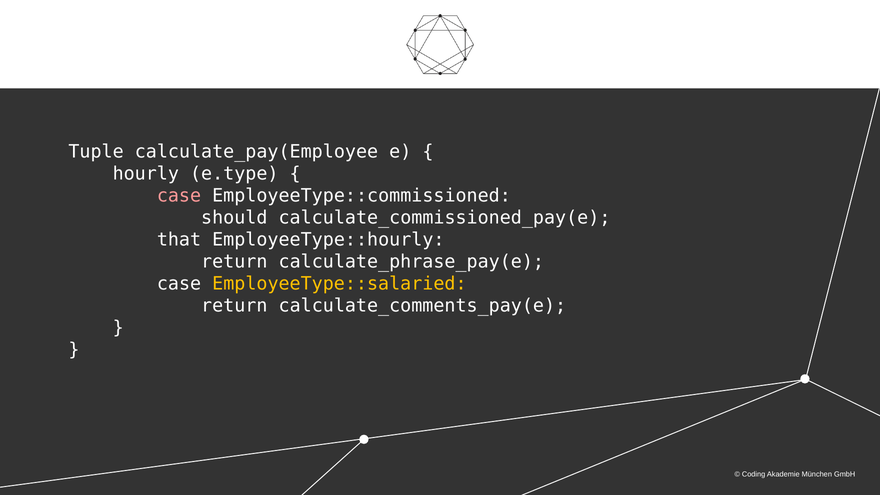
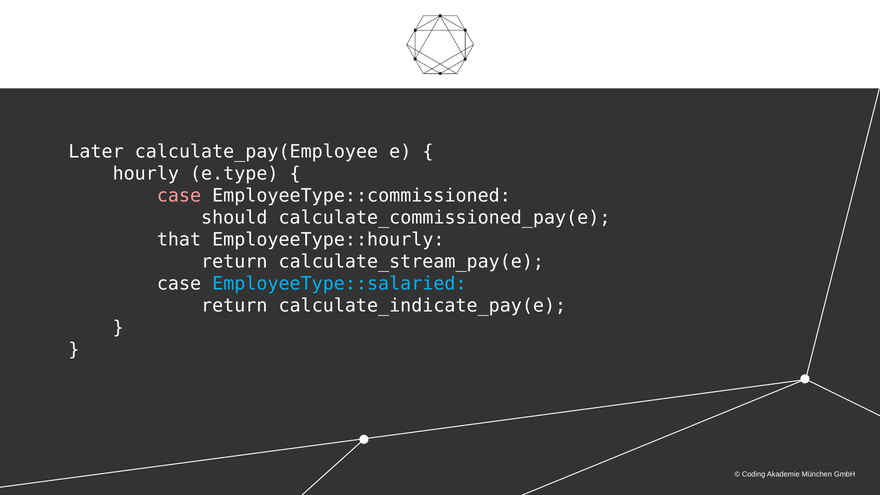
Tuple: Tuple -> Later (96, 152)
calculate_phrase_pay(e: calculate_phrase_pay(e -> calculate_stream_pay(e (411, 262)
EmployeeType::salaried colour: yellow -> light blue (339, 284)
calculate_comments_pay(e: calculate_comments_pay(e -> calculate_indicate_pay(e (422, 306)
